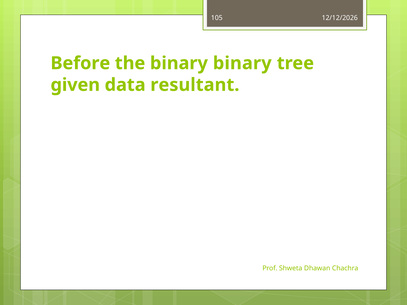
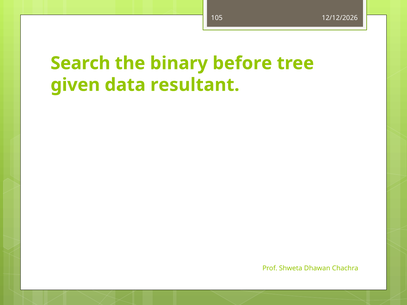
Before: Before -> Search (80, 63)
binary binary: binary -> before (242, 63)
